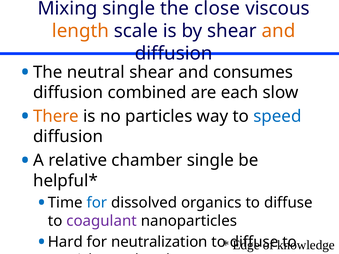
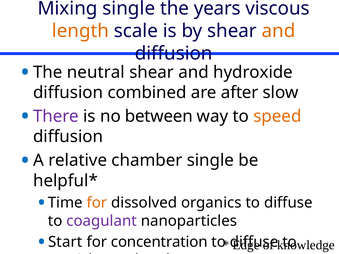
close: close -> years (217, 8)
consumes: consumes -> hydroxide (253, 72)
each: each -> after (240, 93)
There colour: orange -> purple (56, 116)
no particles: particles -> between (159, 116)
speed colour: blue -> orange (277, 116)
for colour: blue -> orange (97, 203)
Hard: Hard -> Start (65, 242)
neutralization: neutralization -> concentration (159, 242)
